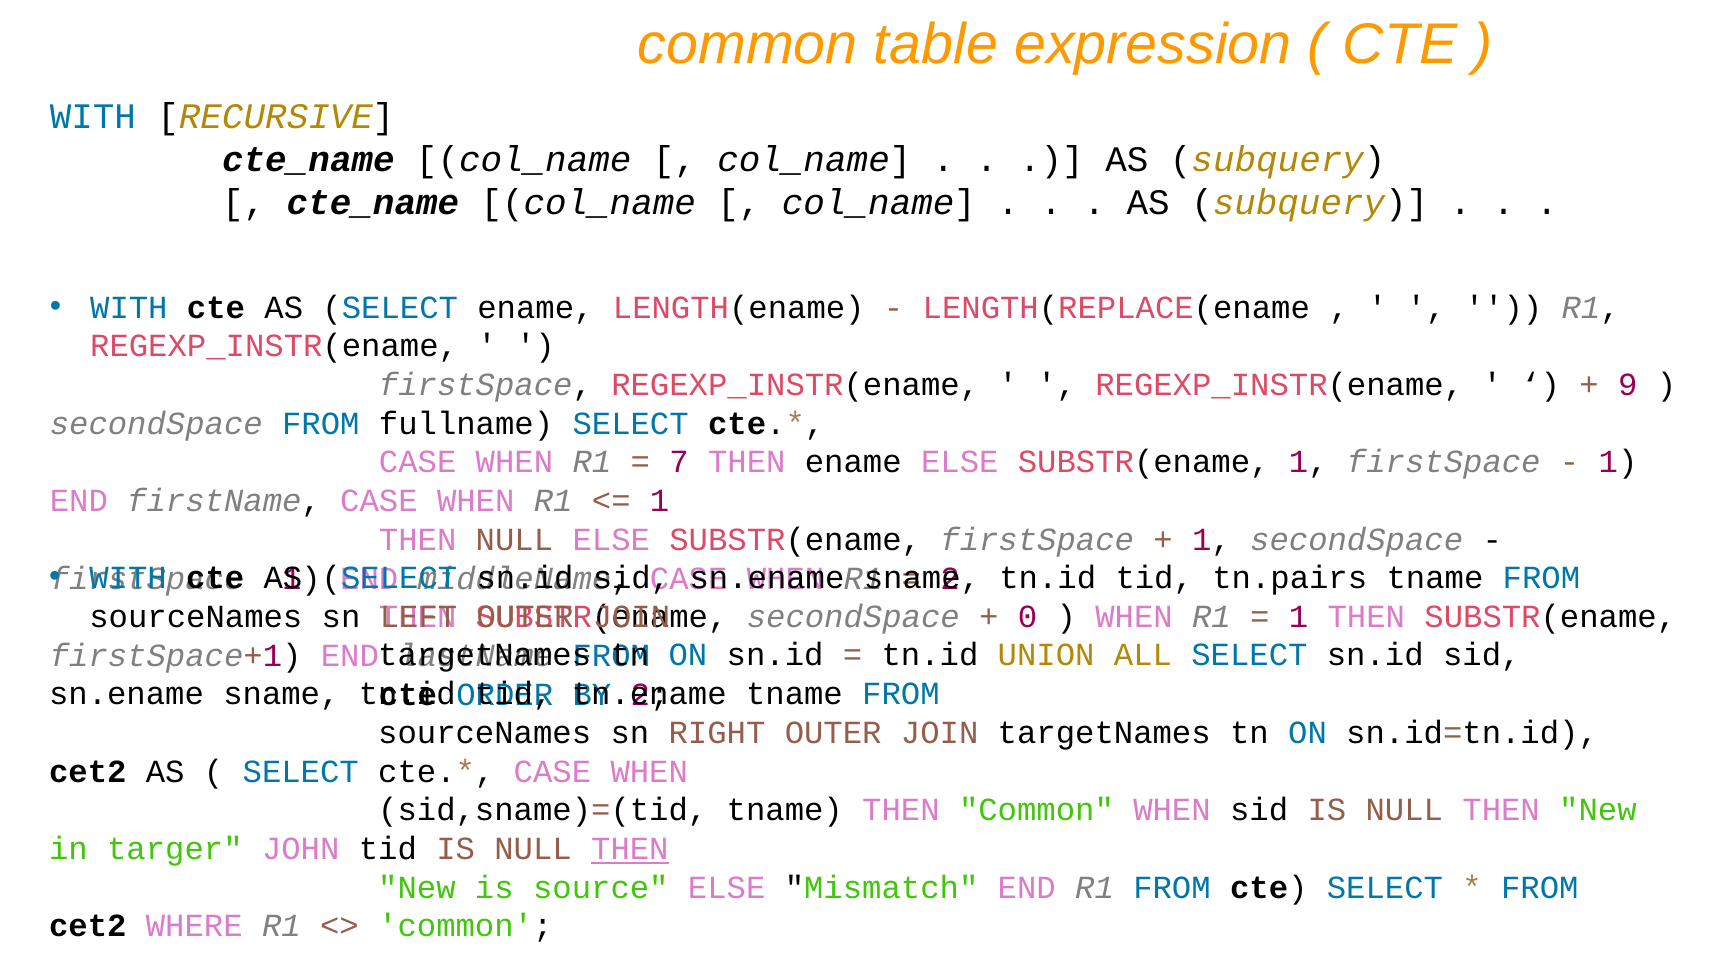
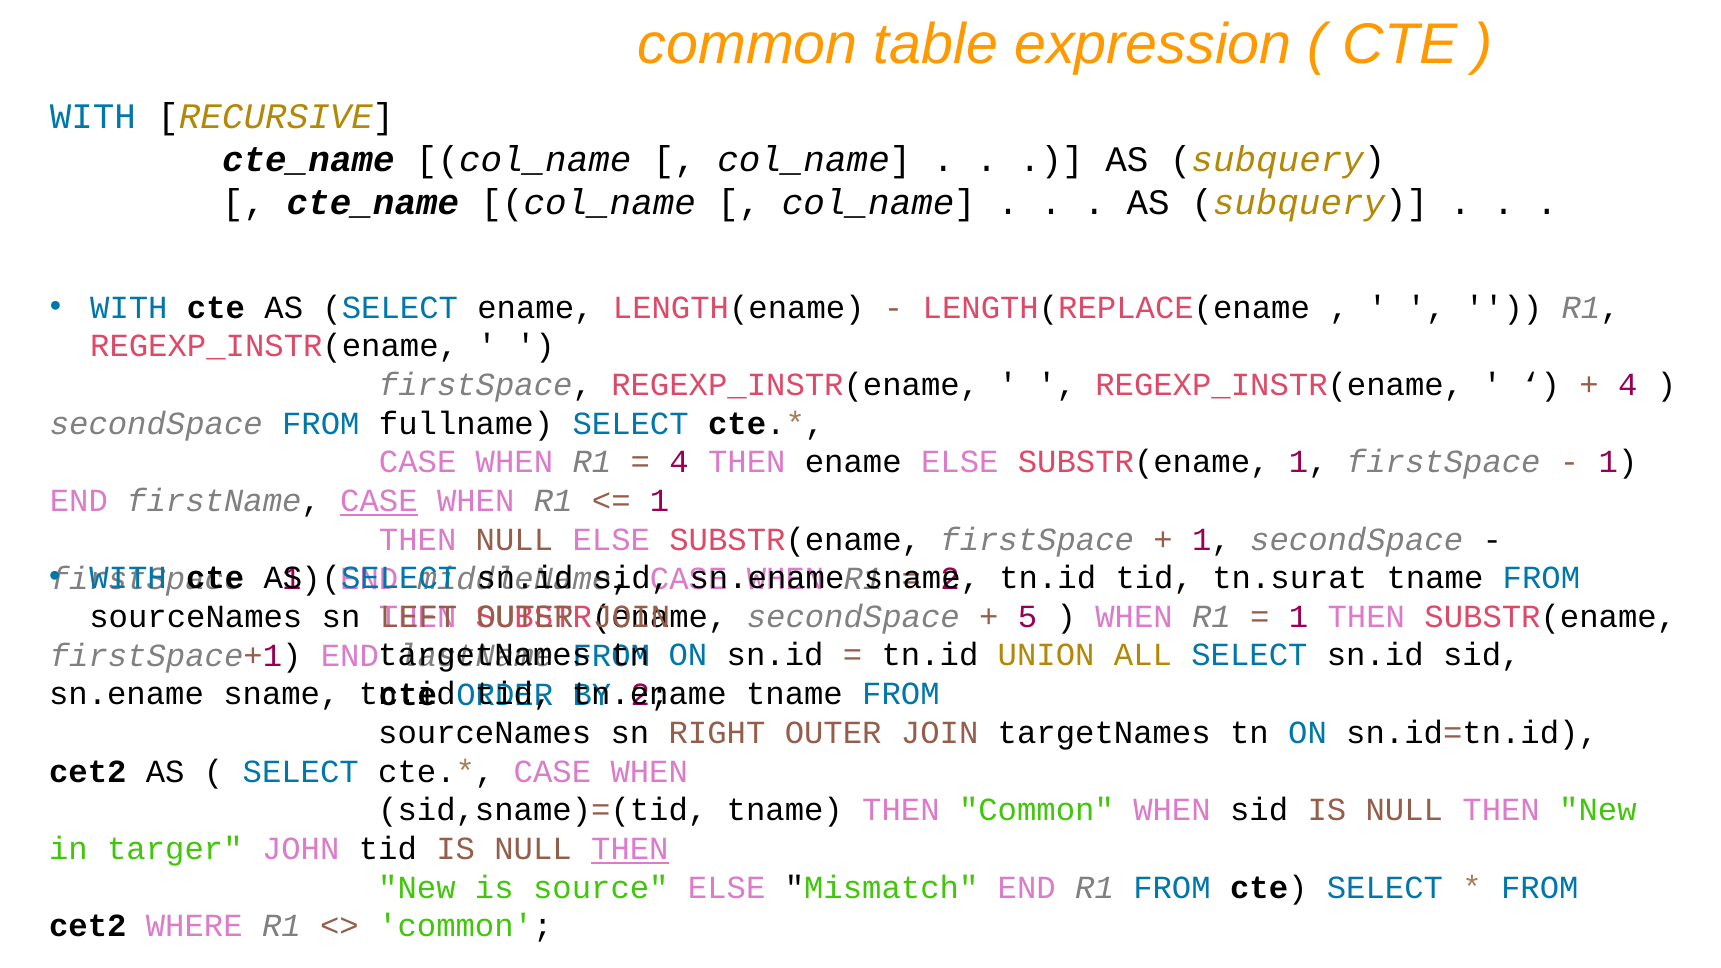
9: 9 -> 4 (1628, 385)
7: 7 -> 4 (679, 462)
CASE underline: none -> present (379, 501)
tn.pairs: tn.pairs -> tn.surat (1290, 578)
0: 0 -> 5 (1028, 617)
